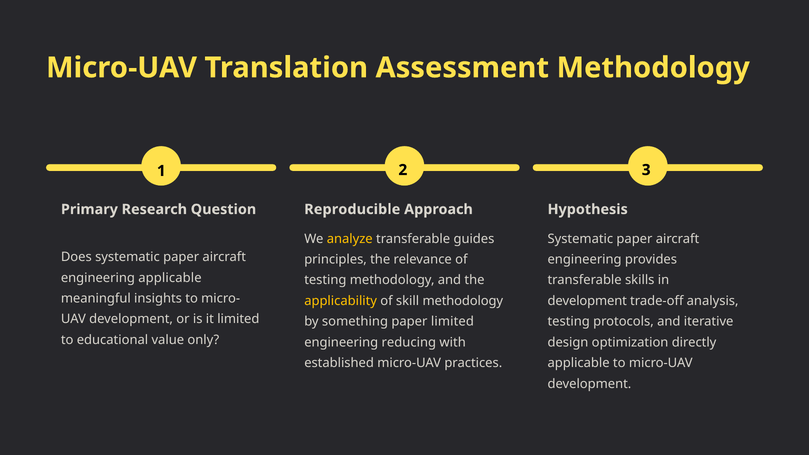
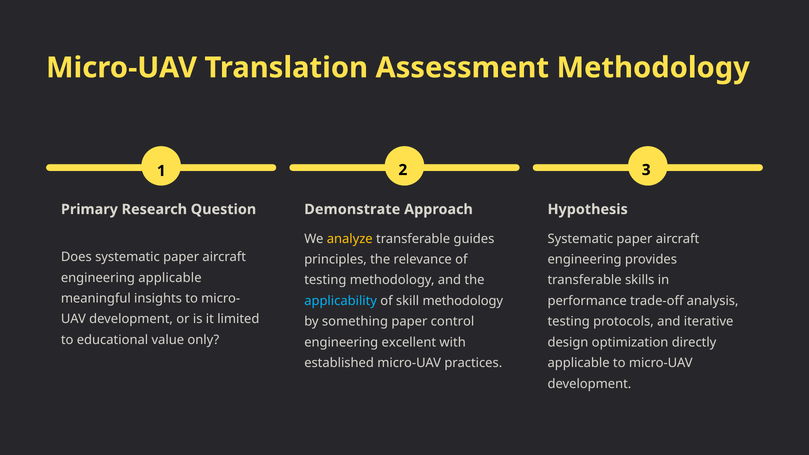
Reproducible: Reproducible -> Demonstrate (352, 209)
applicability colour: yellow -> light blue (341, 301)
development: development -> performance (587, 301)
paper limited: limited -> control (452, 322)
reducing: reducing -> excellent (409, 342)
